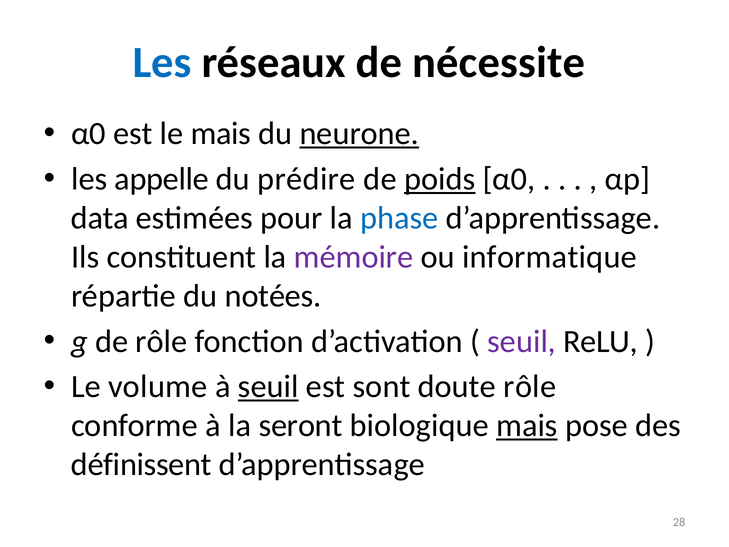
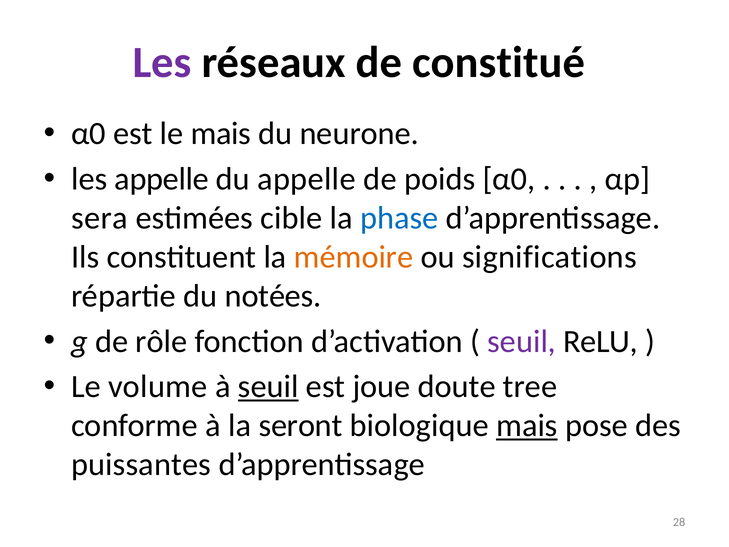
Les colour: blue -> purple (162, 62)
nécessite: nécessite -> constitué (499, 62)
neurone underline: present -> none (359, 134)
du prédire: prédire -> appelle (306, 179)
poids underline: present -> none (440, 179)
data: data -> sera (100, 218)
pour: pour -> cible (291, 218)
mémoire colour: purple -> orange (354, 257)
informatique: informatique -> significations (549, 257)
sont: sont -> joue (382, 387)
doute rôle: rôle -> tree (530, 387)
définissent: définissent -> puissantes (141, 464)
